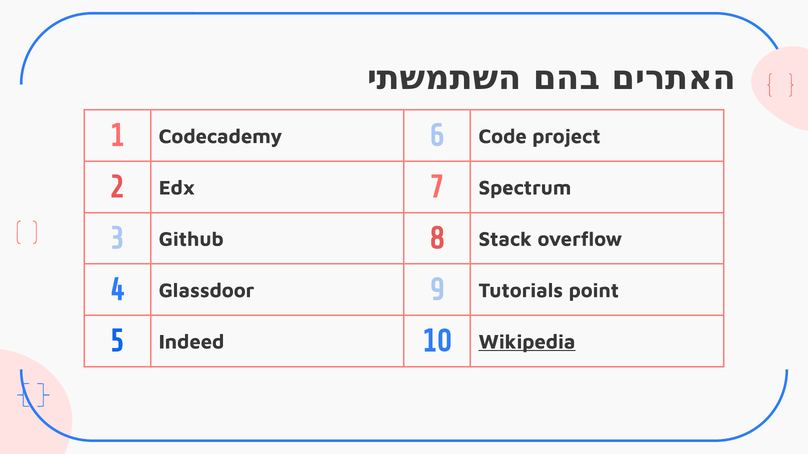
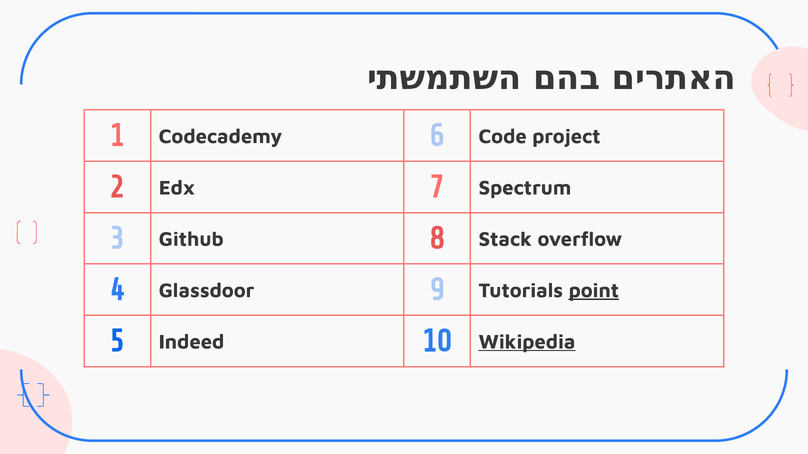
point underline: none -> present (594, 291)
